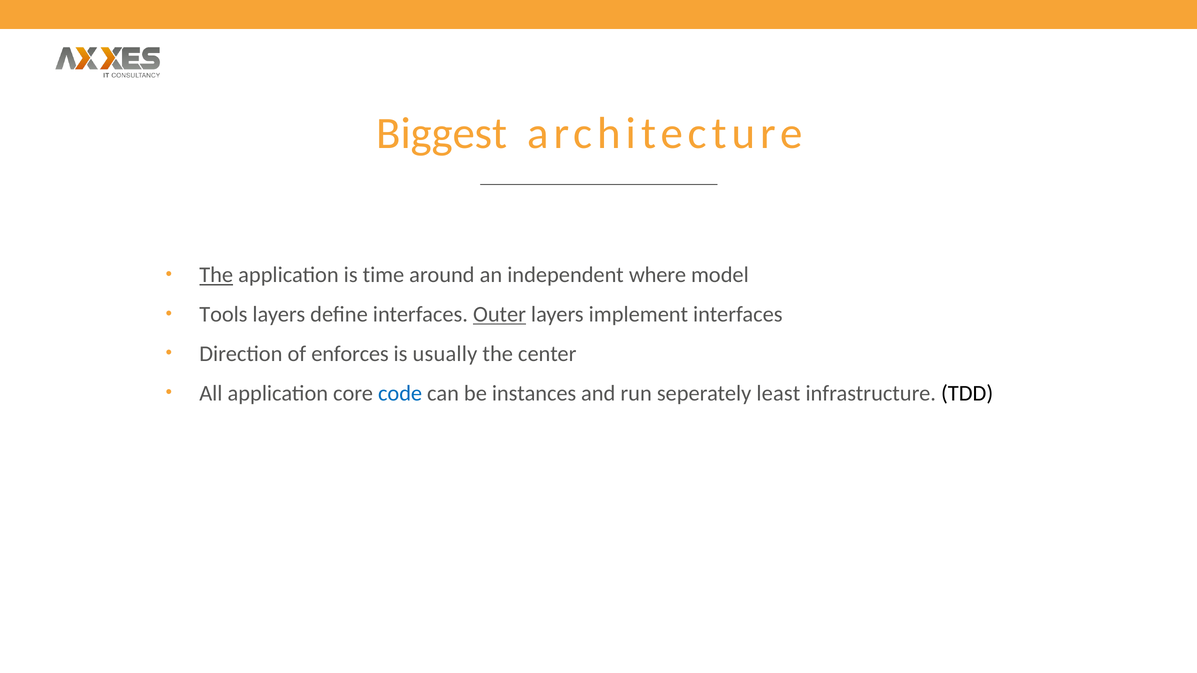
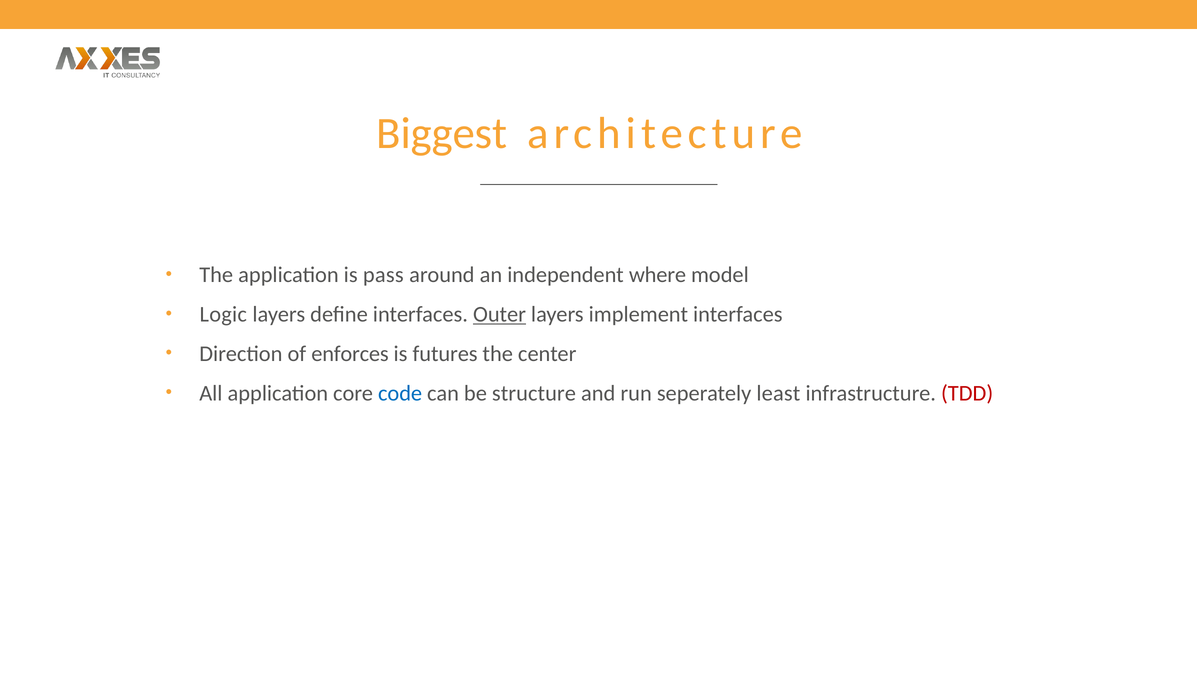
The underline: present -> none (216, 275)
time: time -> pass (383, 275)
Tools: Tools -> Logic (223, 315)
usually: usually -> futures (445, 354)
instances: instances -> structure (534, 393)
TDD colour: black -> red (967, 393)
